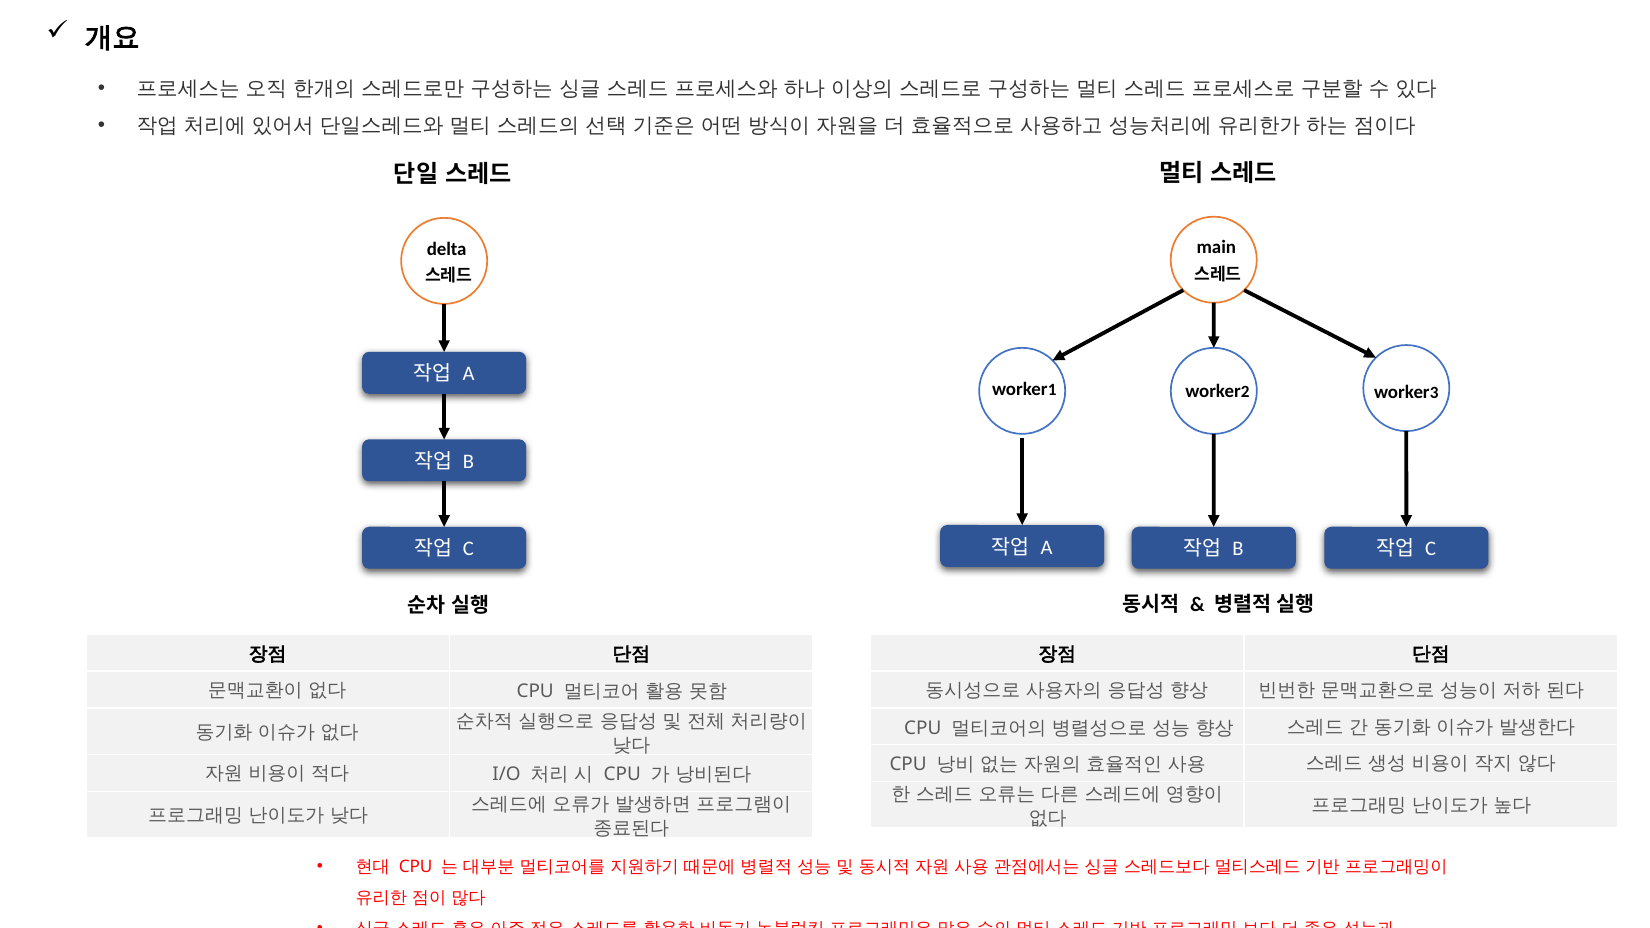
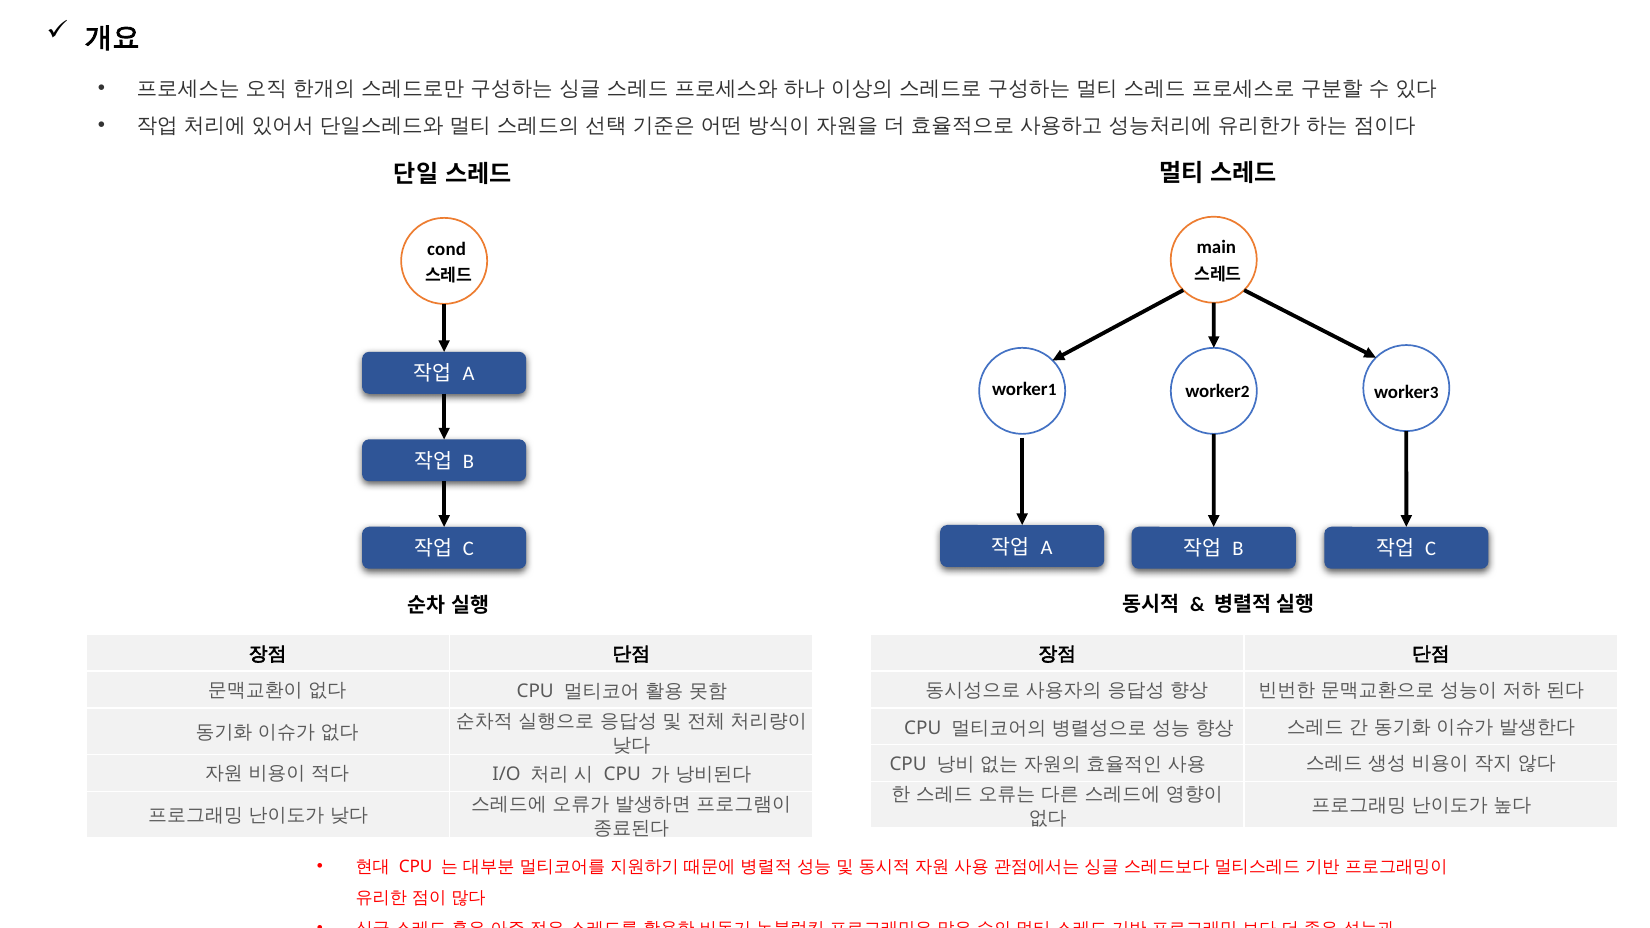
delta: delta -> cond (447, 249)
